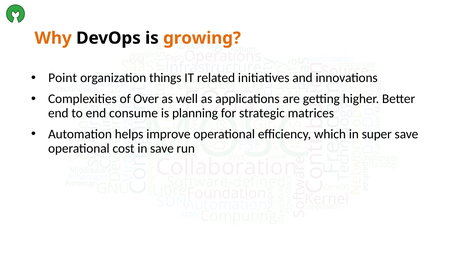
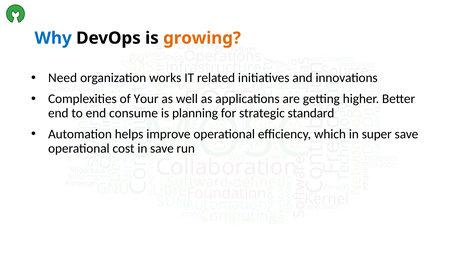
Why colour: orange -> blue (53, 38)
Point: Point -> Need (63, 78)
things: things -> works (165, 78)
Over: Over -> Your (146, 99)
matrices: matrices -> standard (311, 113)
